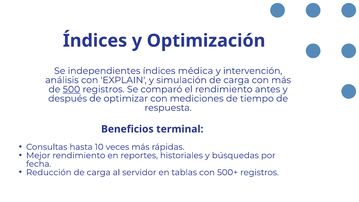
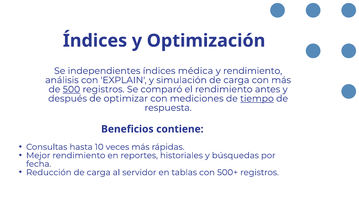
y intervención: intervención -> rendimiento (253, 71)
tiempo underline: none -> present (257, 99)
terminal: terminal -> contiene (180, 129)
